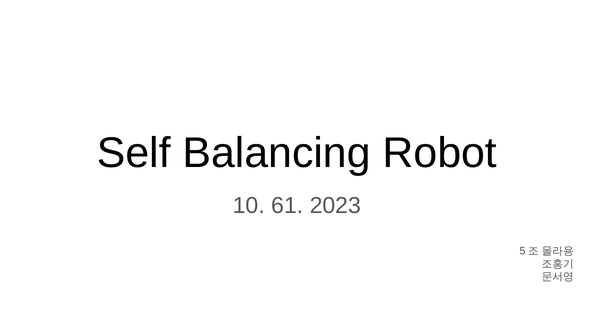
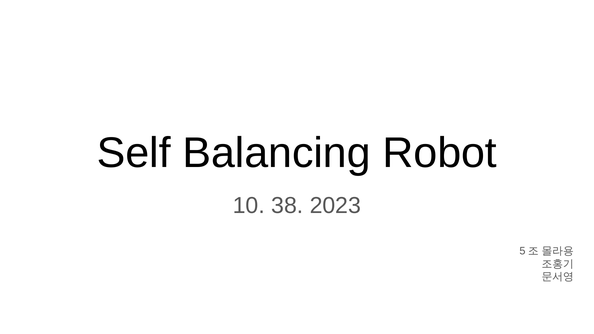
61: 61 -> 38 (287, 205)
